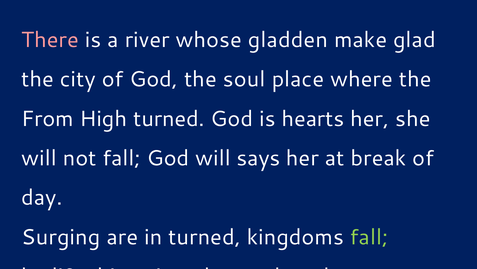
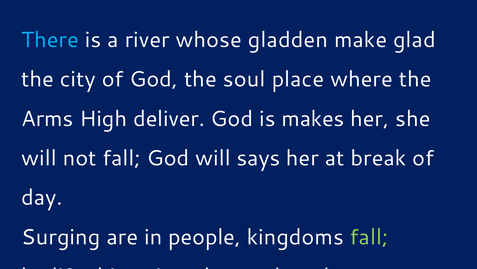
There colour: pink -> light blue (50, 40)
From: From -> Arms (47, 119)
High turned: turned -> deliver (169, 119)
hearts: hearts -> makes (313, 119)
in turned: turned -> people (205, 237)
